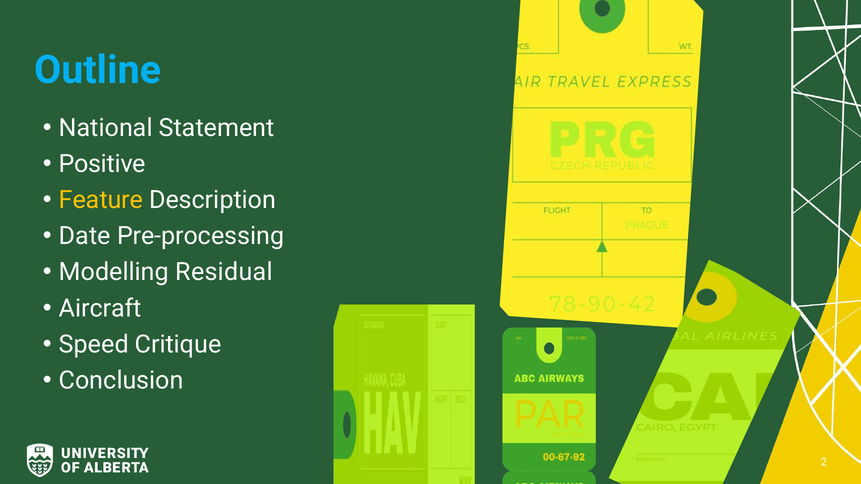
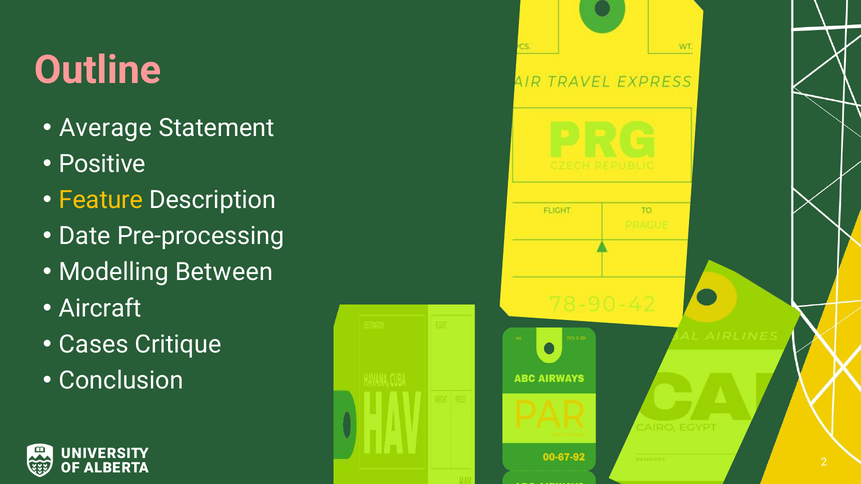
Outline colour: light blue -> pink (98, 70)
National: National -> Average (106, 128)
Residual: Residual -> Between (224, 272)
Speed: Speed -> Cases (94, 345)
